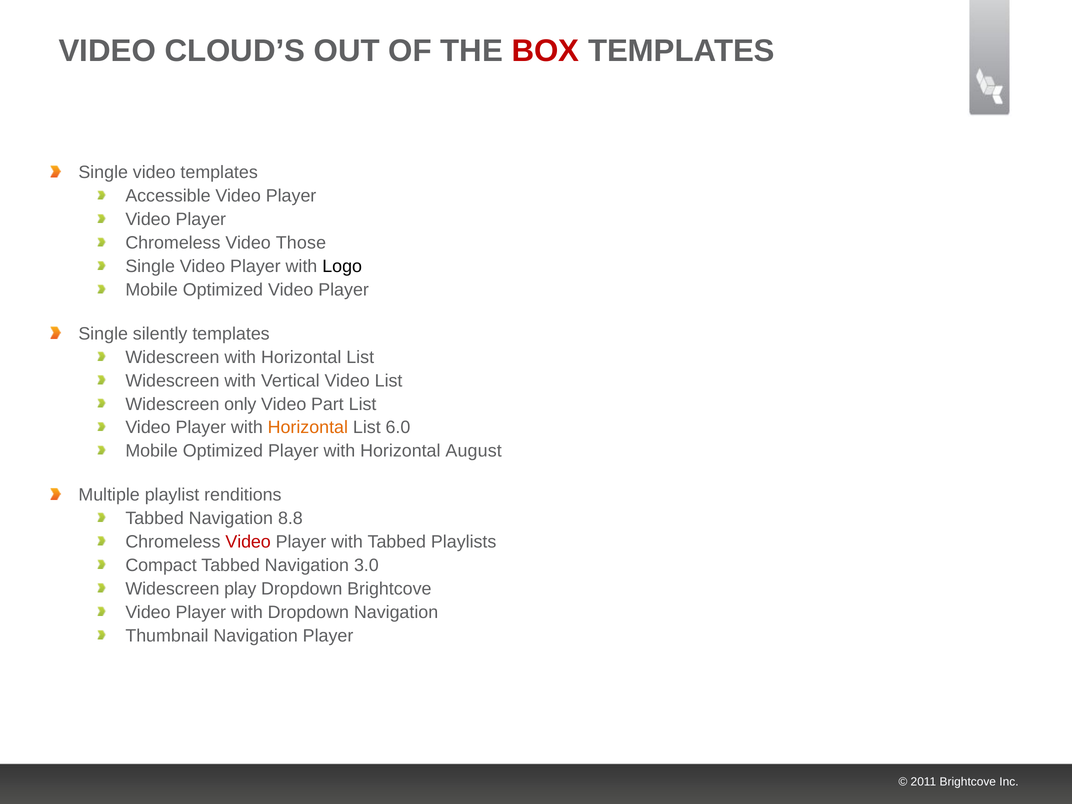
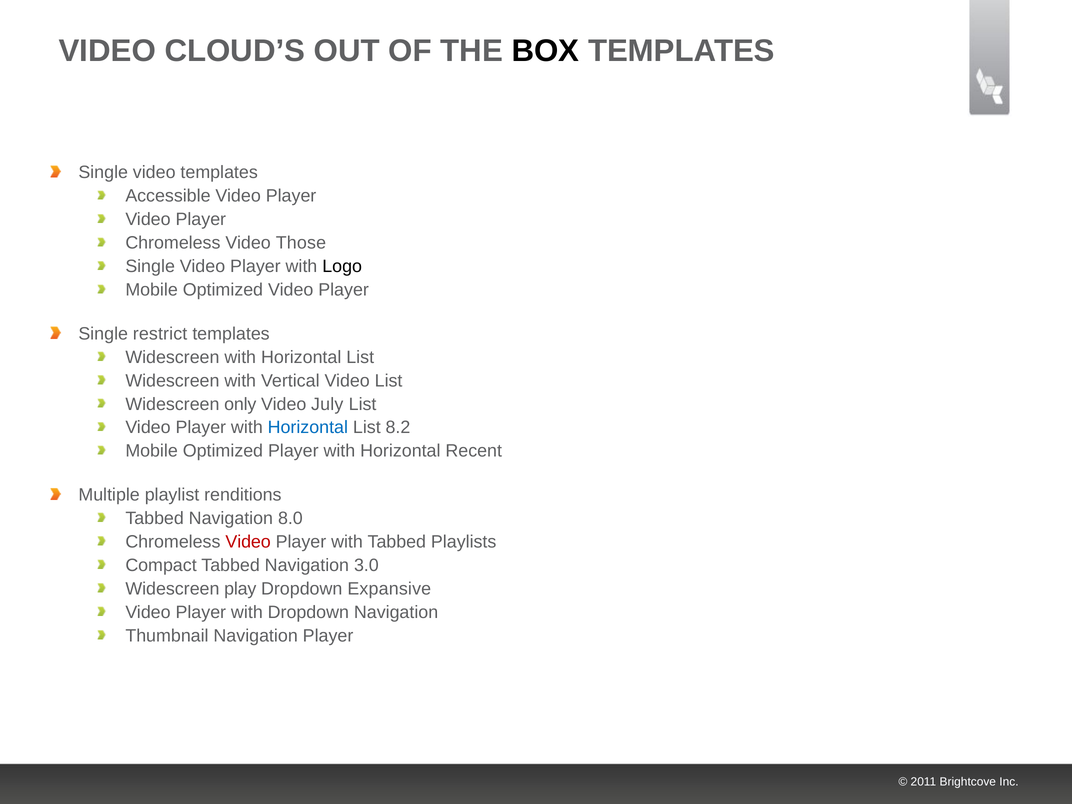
BOX colour: red -> black (545, 51)
silently: silently -> restrict (160, 334)
Part: Part -> July (327, 404)
Horizontal colour: orange -> blue (308, 428)
6.0: 6.0 -> 8.2 (398, 428)
August: August -> Recent (474, 451)
8.8: 8.8 -> 8.0 (290, 518)
Dropdown Brightcove: Brightcove -> Expansive (389, 589)
